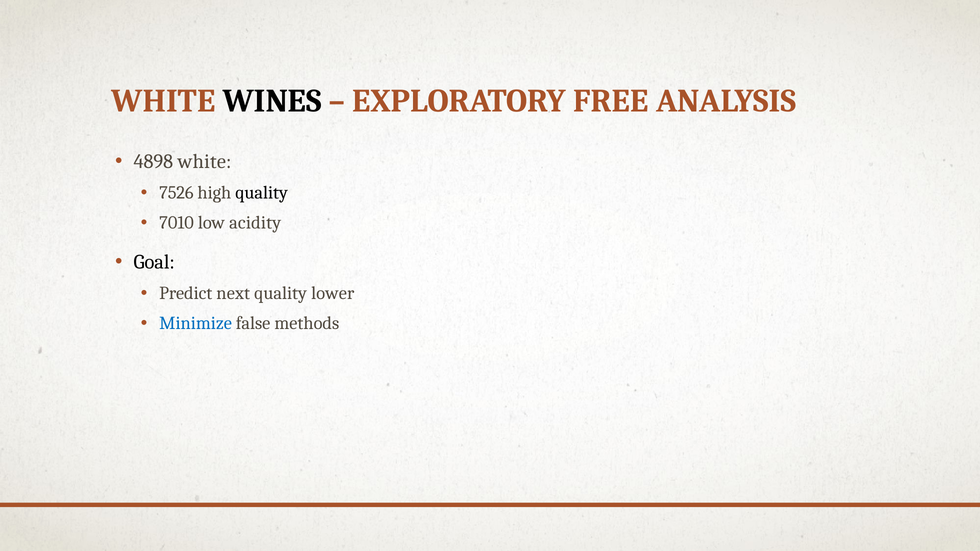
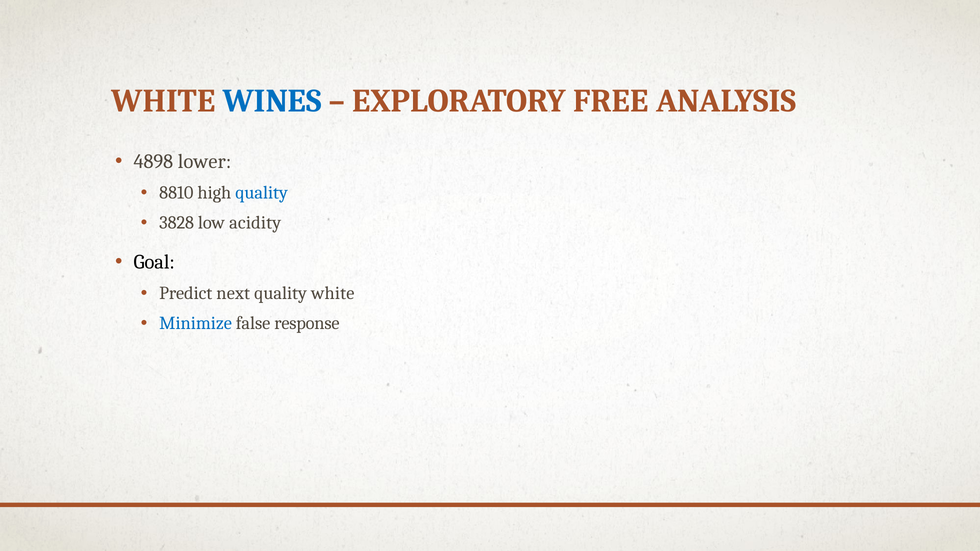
WINES colour: black -> blue (272, 101)
4898 white: white -> lower (205, 162)
7526: 7526 -> 8810 (176, 193)
quality colour: black -> blue (262, 193)
7010: 7010 -> 3828 (177, 223)
quality lower: lower -> white (333, 293)
methods: methods -> response (307, 323)
